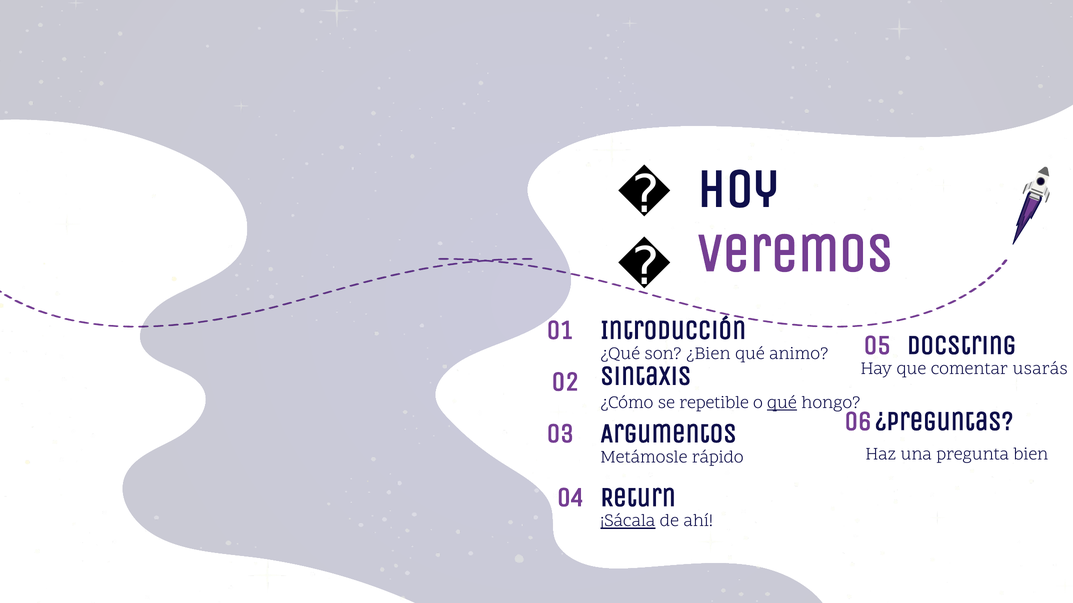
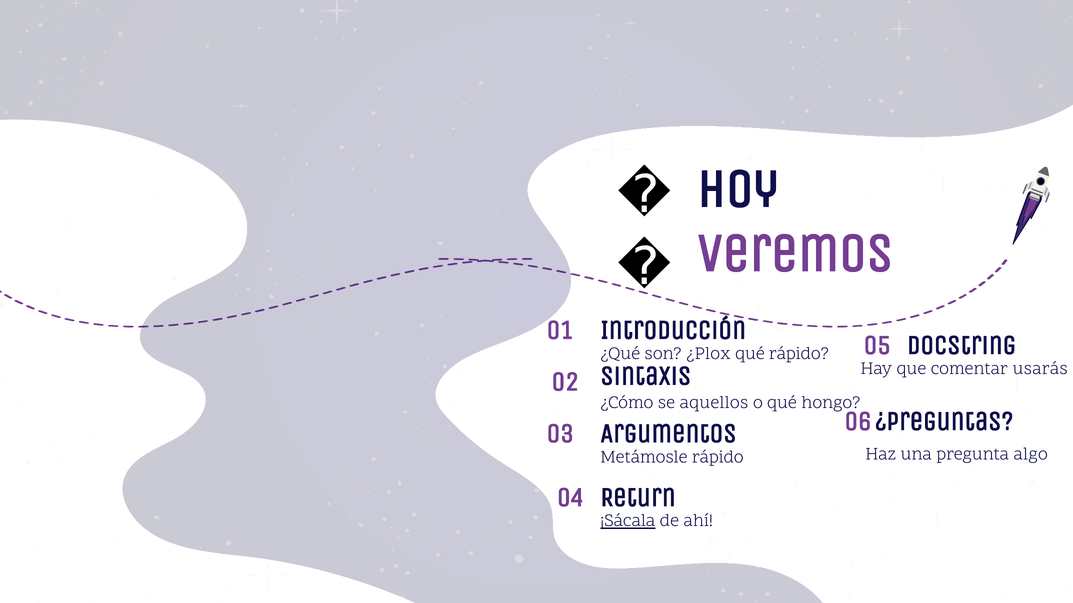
¿Bien: ¿Bien -> ¿Plox (708, 354)
qué animo: animo -> rápido (799, 354)
repetible: repetible -> aquellos (714, 403)
qué underline: present -> none (782, 403)
bien: bien -> algo (1031, 454)
